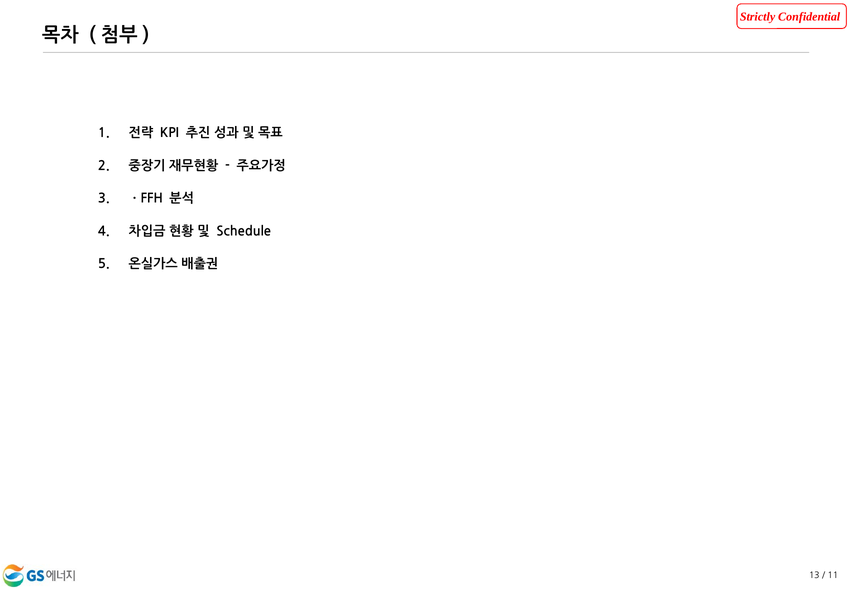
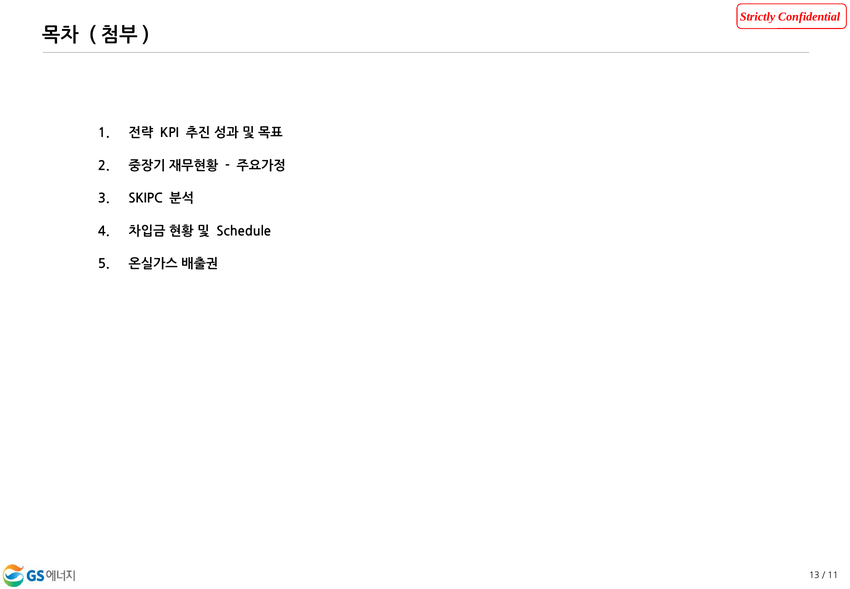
ㆍFFH: ㆍFFH -> SKIPC (146, 198)
